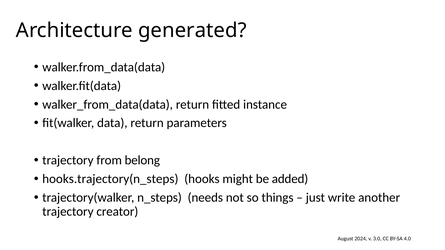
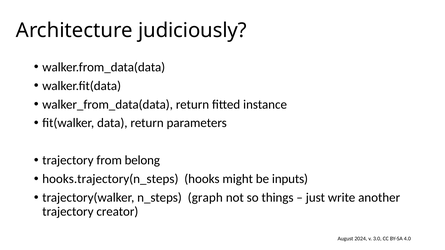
generated: generated -> judiciously (192, 31)
added: added -> inputs (290, 179)
needs: needs -> graph (205, 198)
